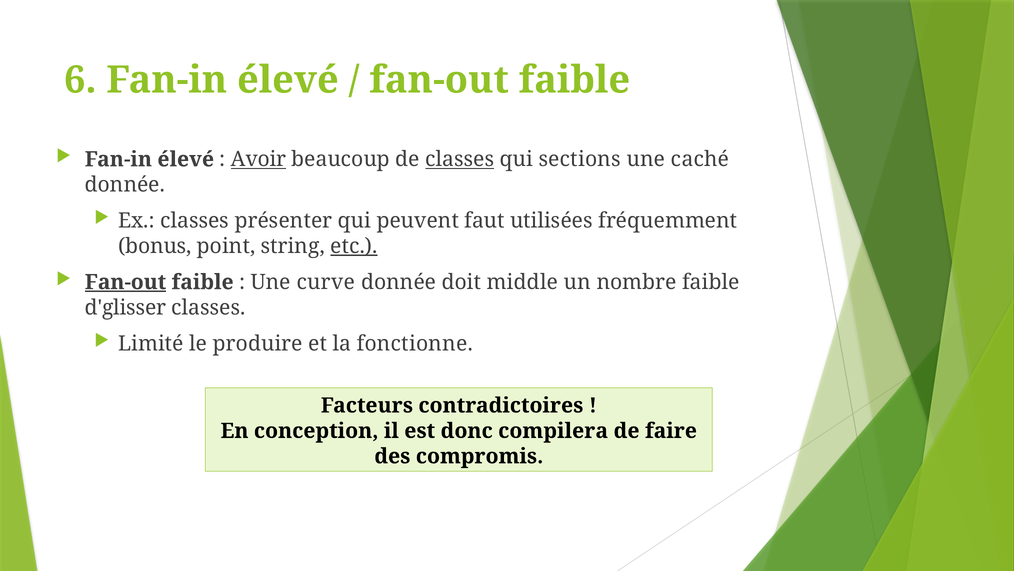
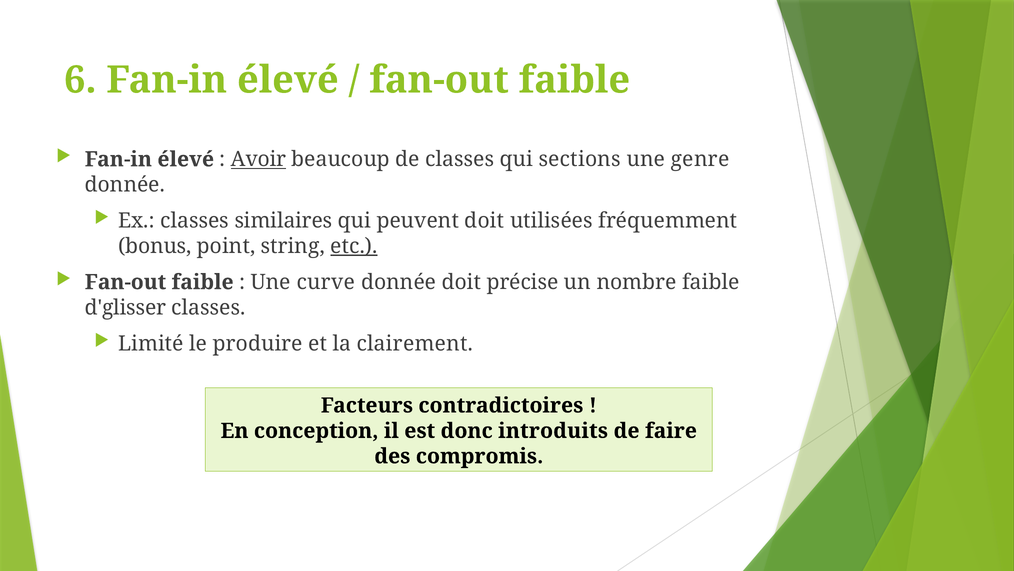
classes underline: present -> none (460, 159)
caché: caché -> genre (700, 159)
présenter: présenter -> similaires (284, 221)
peuvent faut: faut -> doit (484, 221)
Fan-out underline: present -> none (125, 282)
middle: middle -> précise (523, 282)
fonctionne: fonctionne -> clairement (415, 343)
compilera: compilera -> introduits (553, 430)
